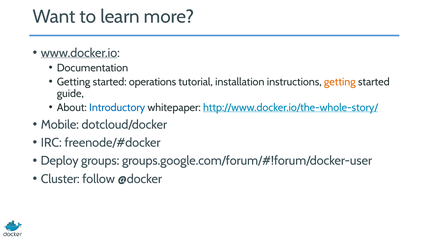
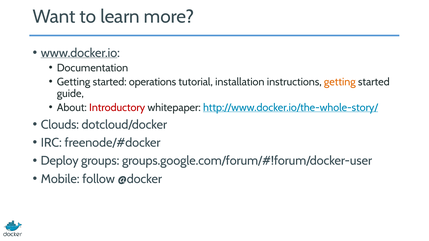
Introductory colour: blue -> red (117, 108)
Mobile: Mobile -> Clouds (60, 125)
Cluster: Cluster -> Mobile (60, 179)
